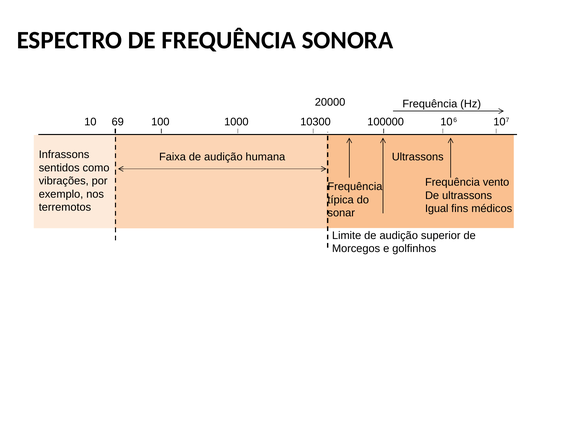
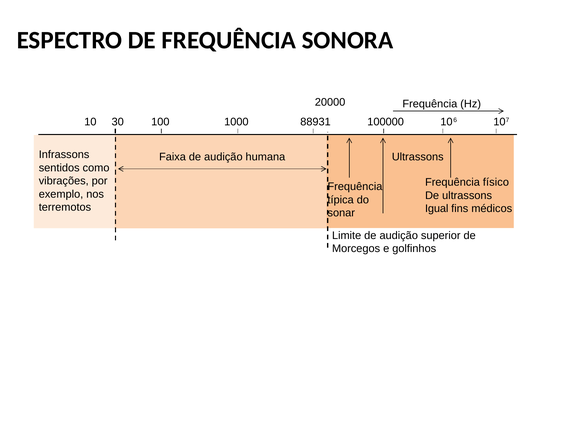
69: 69 -> 30 (118, 122)
10300: 10300 -> 88931 (316, 122)
vento: vento -> físico (496, 182)
